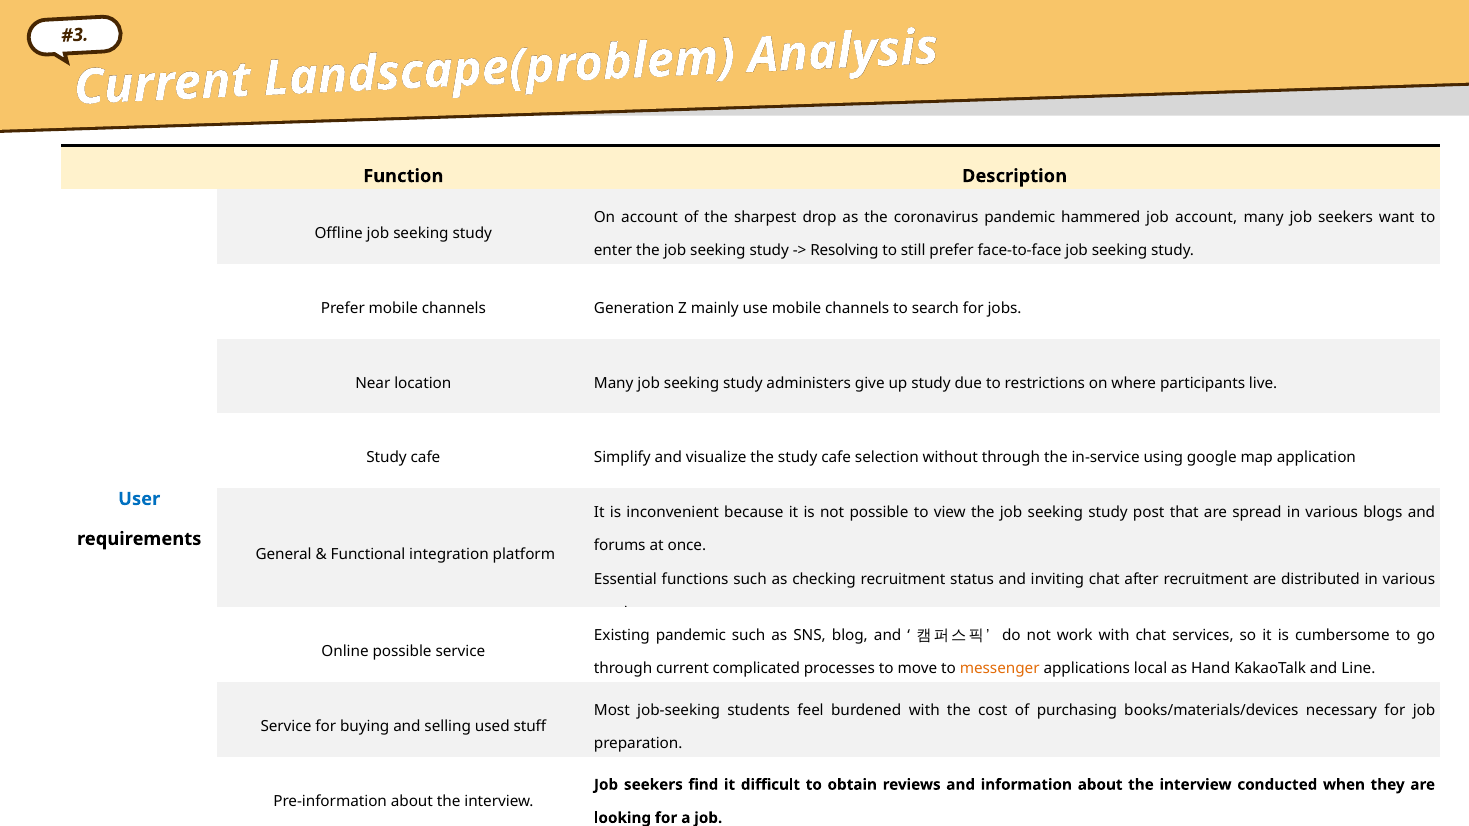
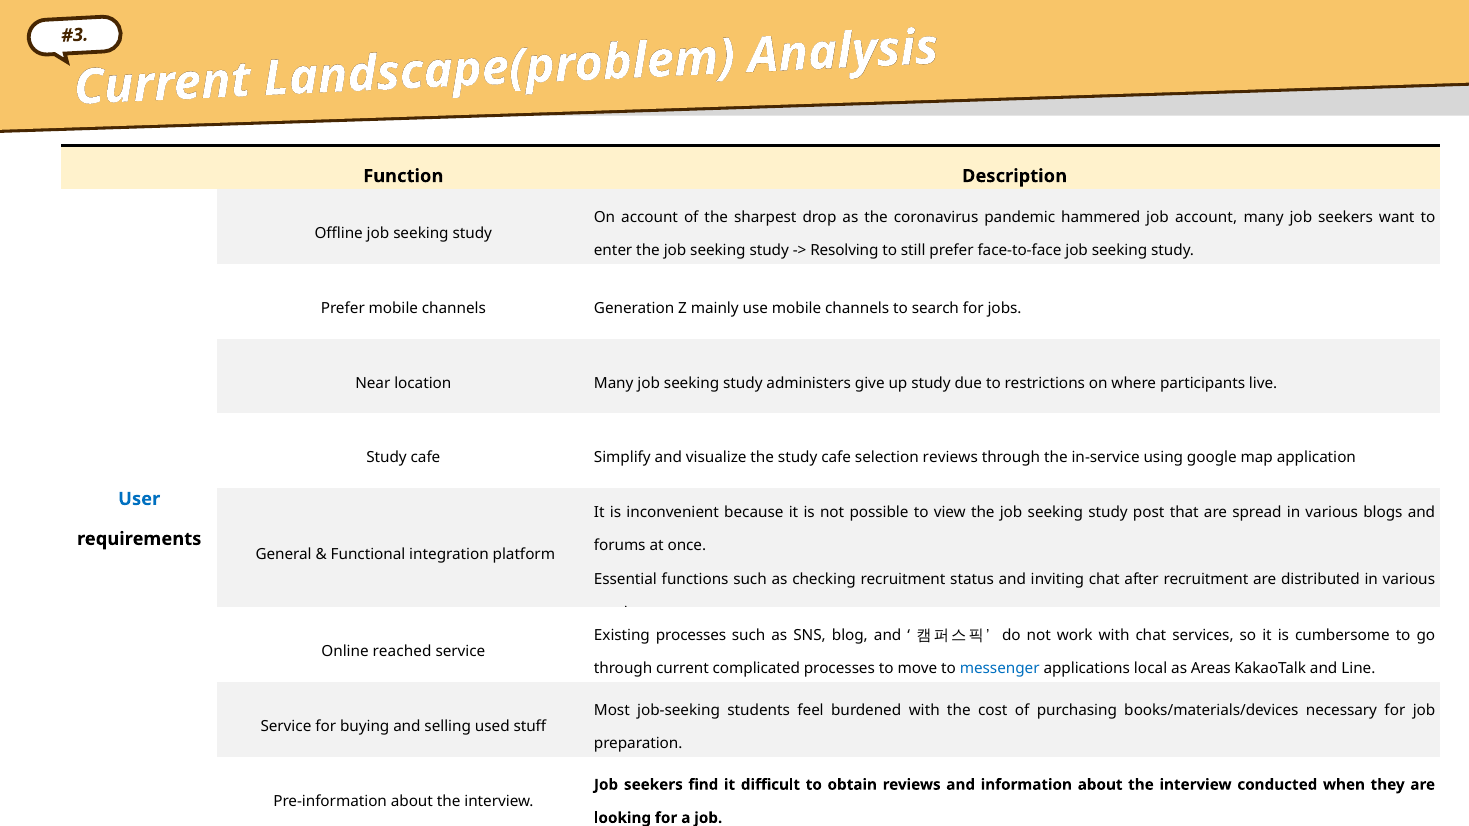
selection without: without -> reviews (950, 458)
Existing pandemic: pandemic -> processes (691, 636)
Online possible: possible -> reached (402, 652)
messenger colour: orange -> blue (1000, 669)
Hand: Hand -> Areas (1211, 669)
